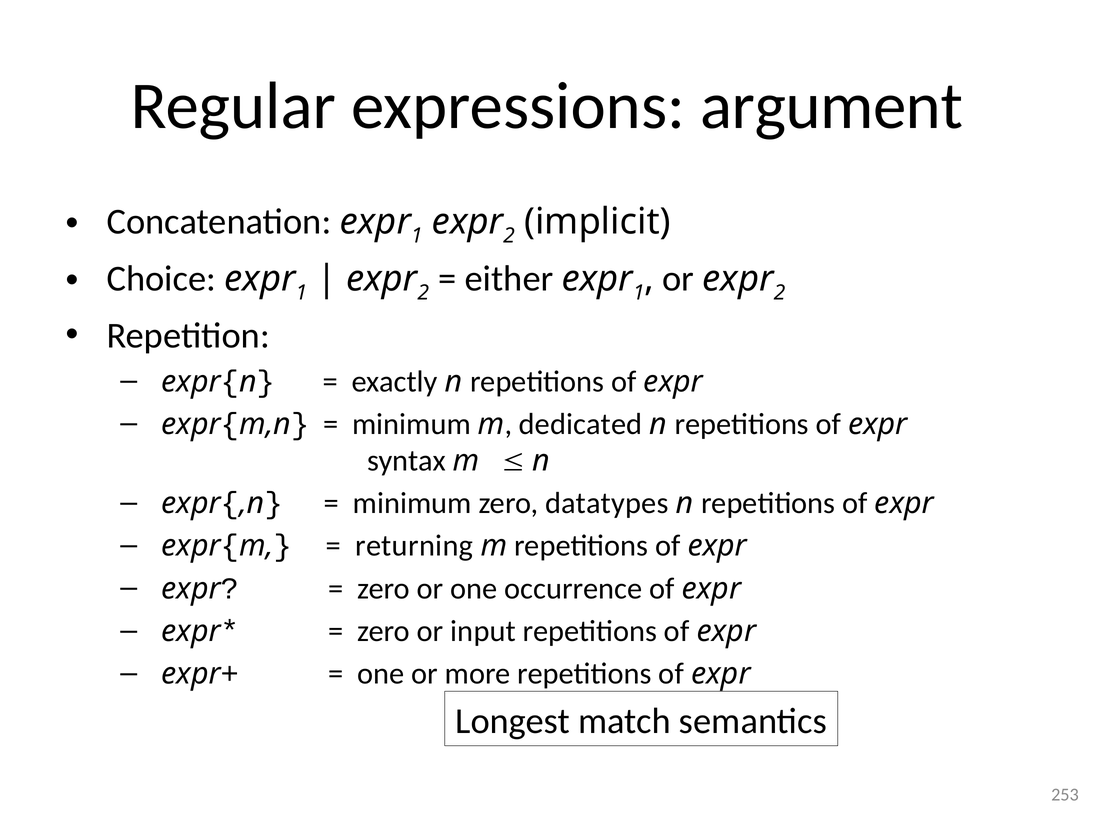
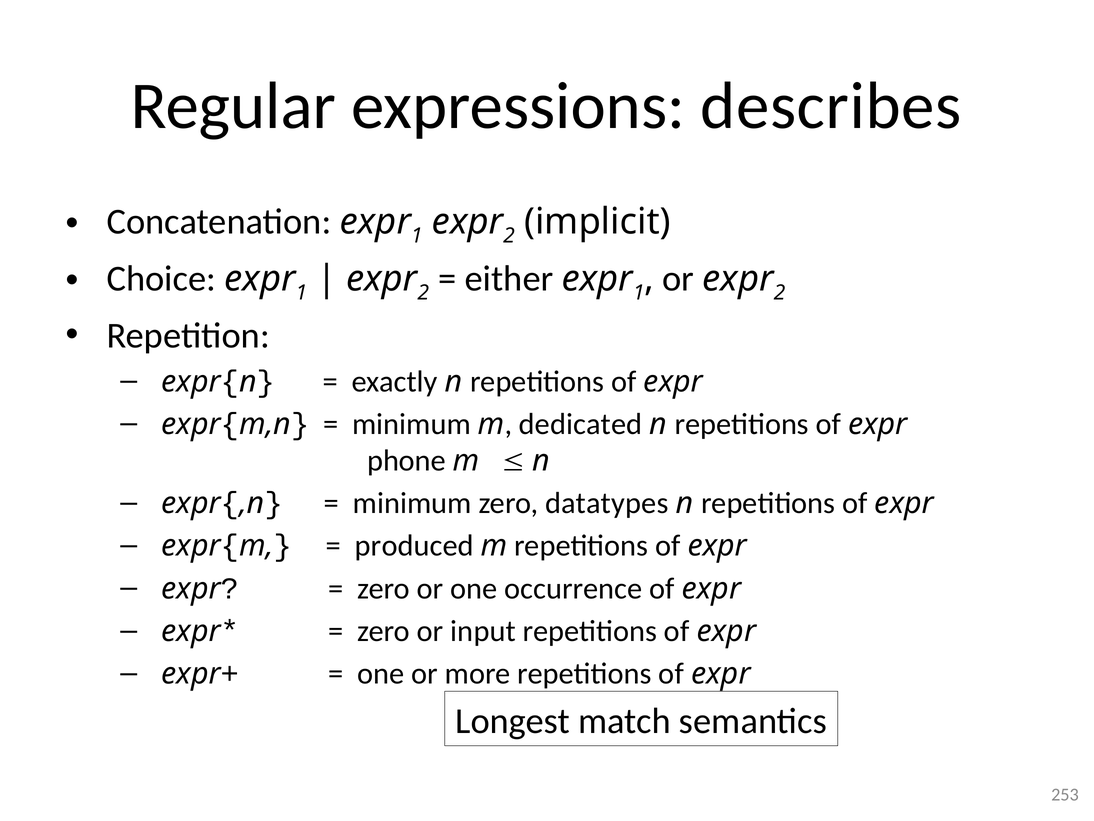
argument: argument -> describes (831, 106)
syntax: syntax -> phone (406, 460)
returning: returning -> produced (414, 546)
